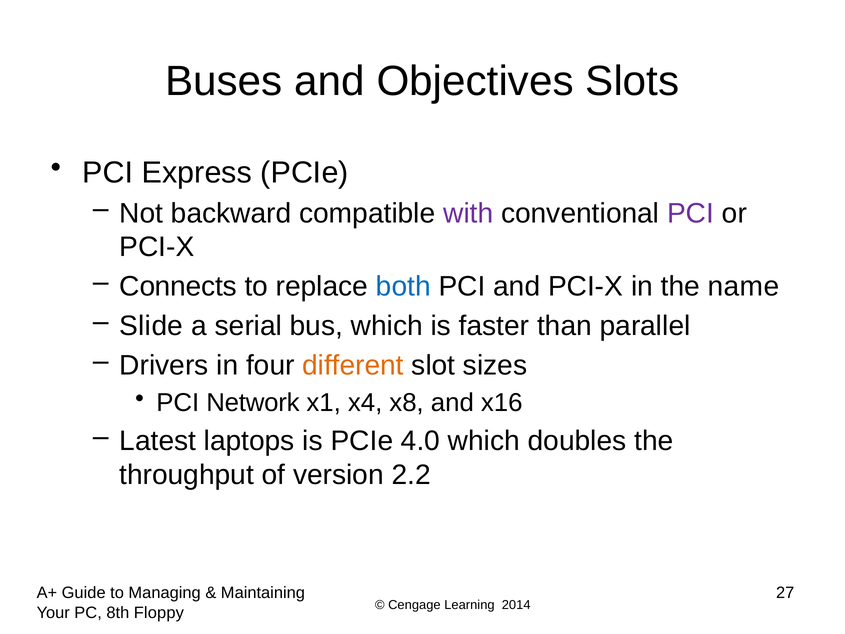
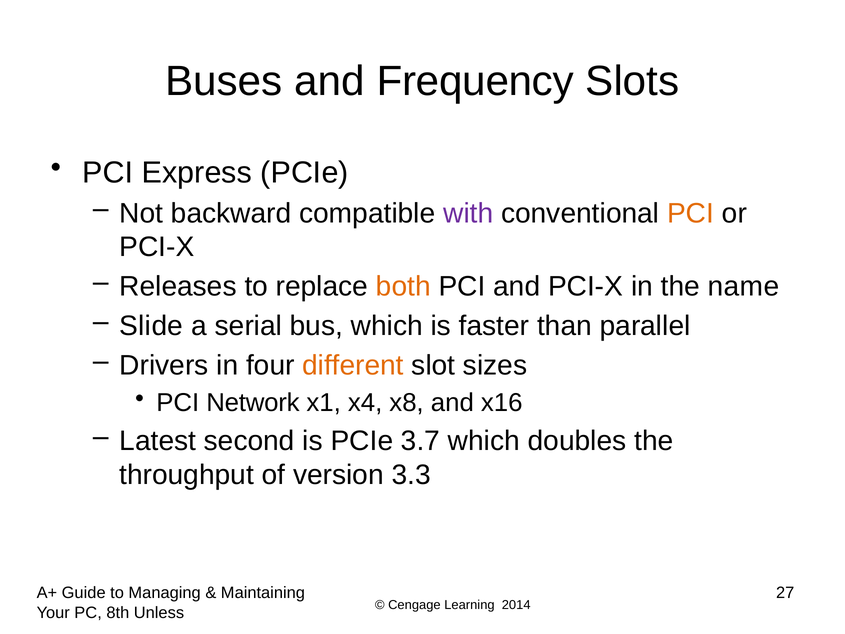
Objectives: Objectives -> Frequency (475, 81)
PCI colour: purple -> orange (690, 213)
Connects: Connects -> Releases (178, 286)
both colour: blue -> orange (403, 286)
laptops: laptops -> second (249, 441)
4.0: 4.0 -> 3.7 (421, 441)
2.2: 2.2 -> 3.3 (411, 475)
Floppy: Floppy -> Unless (159, 612)
